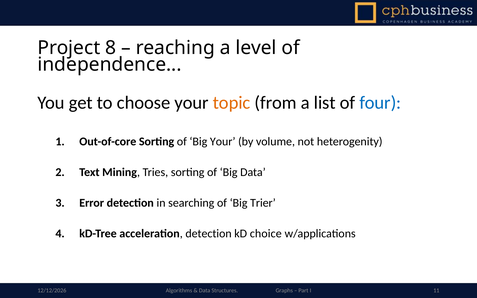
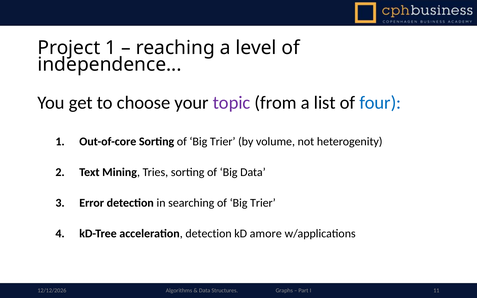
Project 8: 8 -> 1 (111, 48)
topic colour: orange -> purple (232, 103)
Sorting of Big Your: Your -> Trier (223, 142)
choice: choice -> amore (266, 234)
